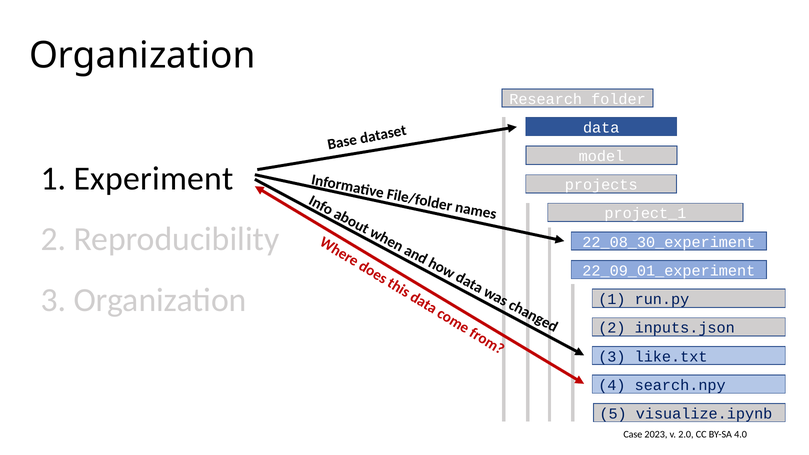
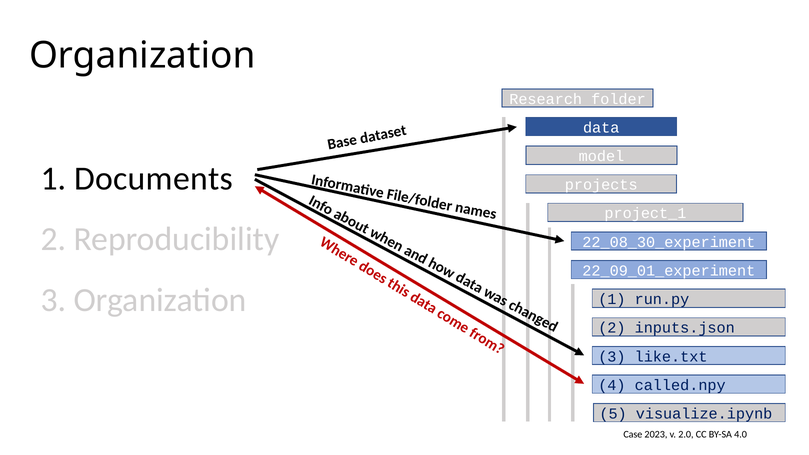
Experiment: Experiment -> Documents (154, 179)
search.npy: search.npy -> called.npy (680, 385)
